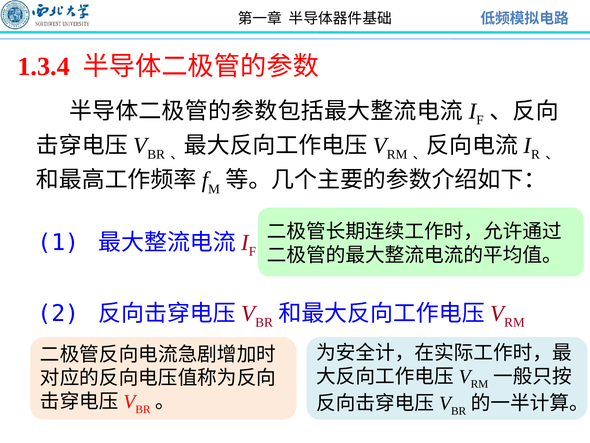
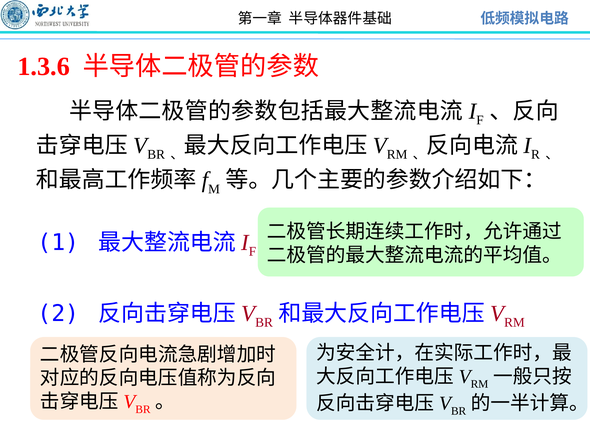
1.3.4: 1.3.4 -> 1.3.6 (44, 66)
